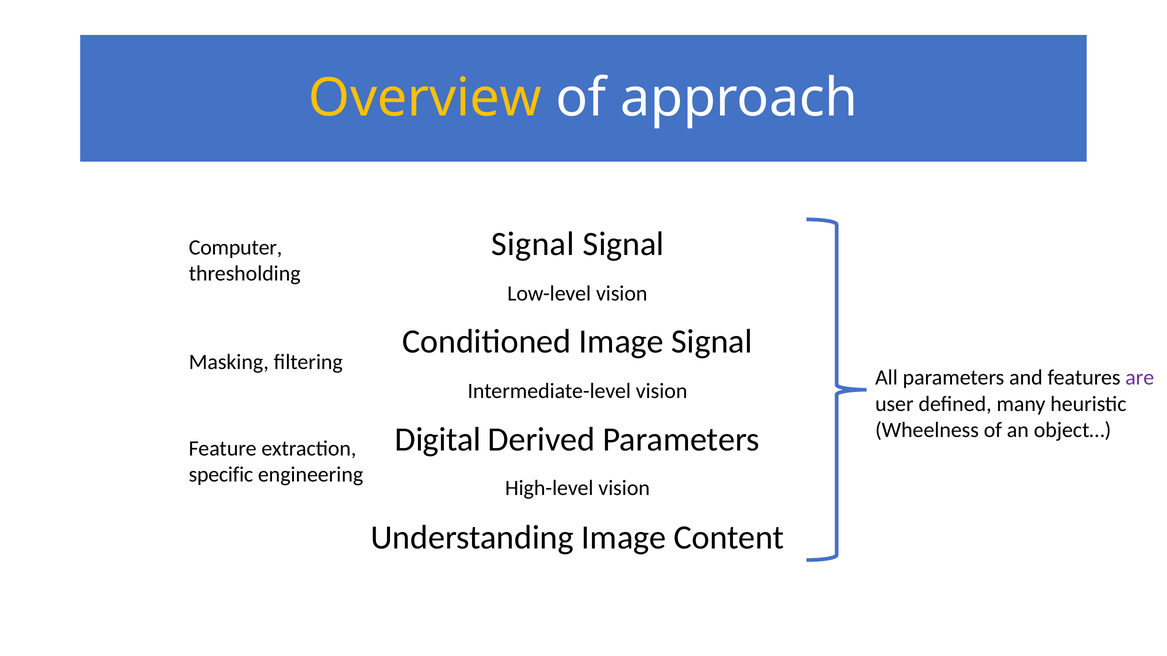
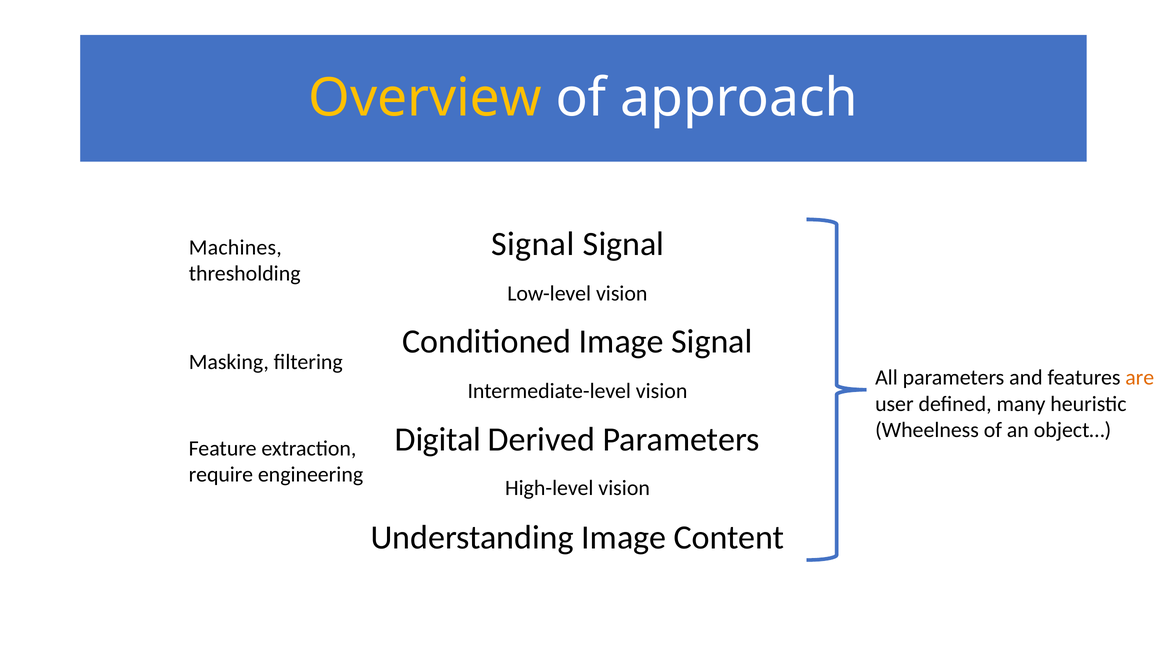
Computer: Computer -> Machines (235, 247)
are colour: purple -> orange (1140, 378)
specific: specific -> require (221, 475)
